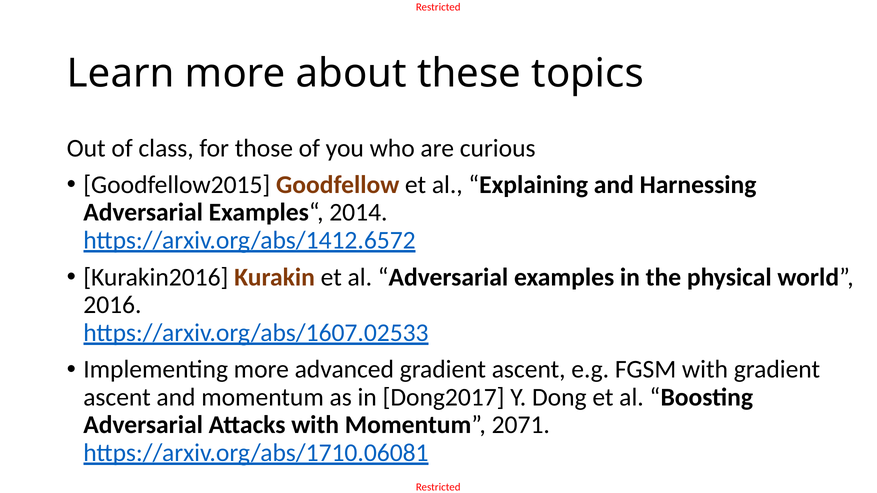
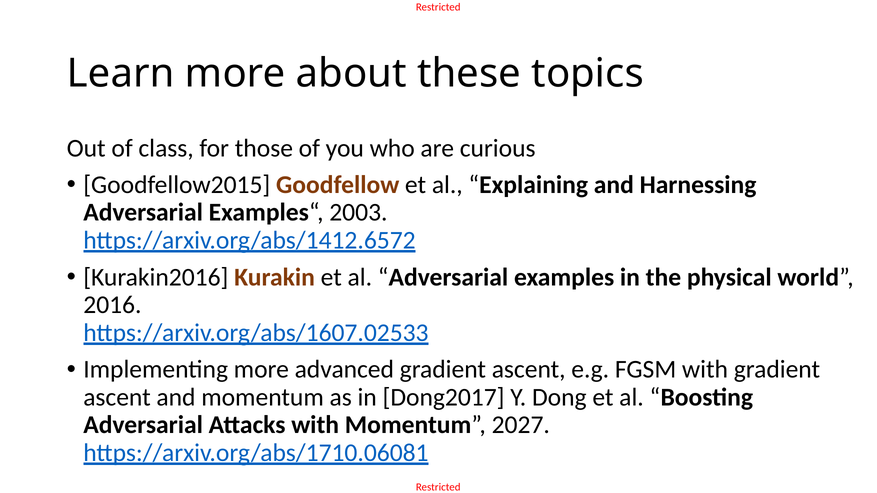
2014: 2014 -> 2003 (358, 213)
2071: 2071 -> 2027 (521, 425)
